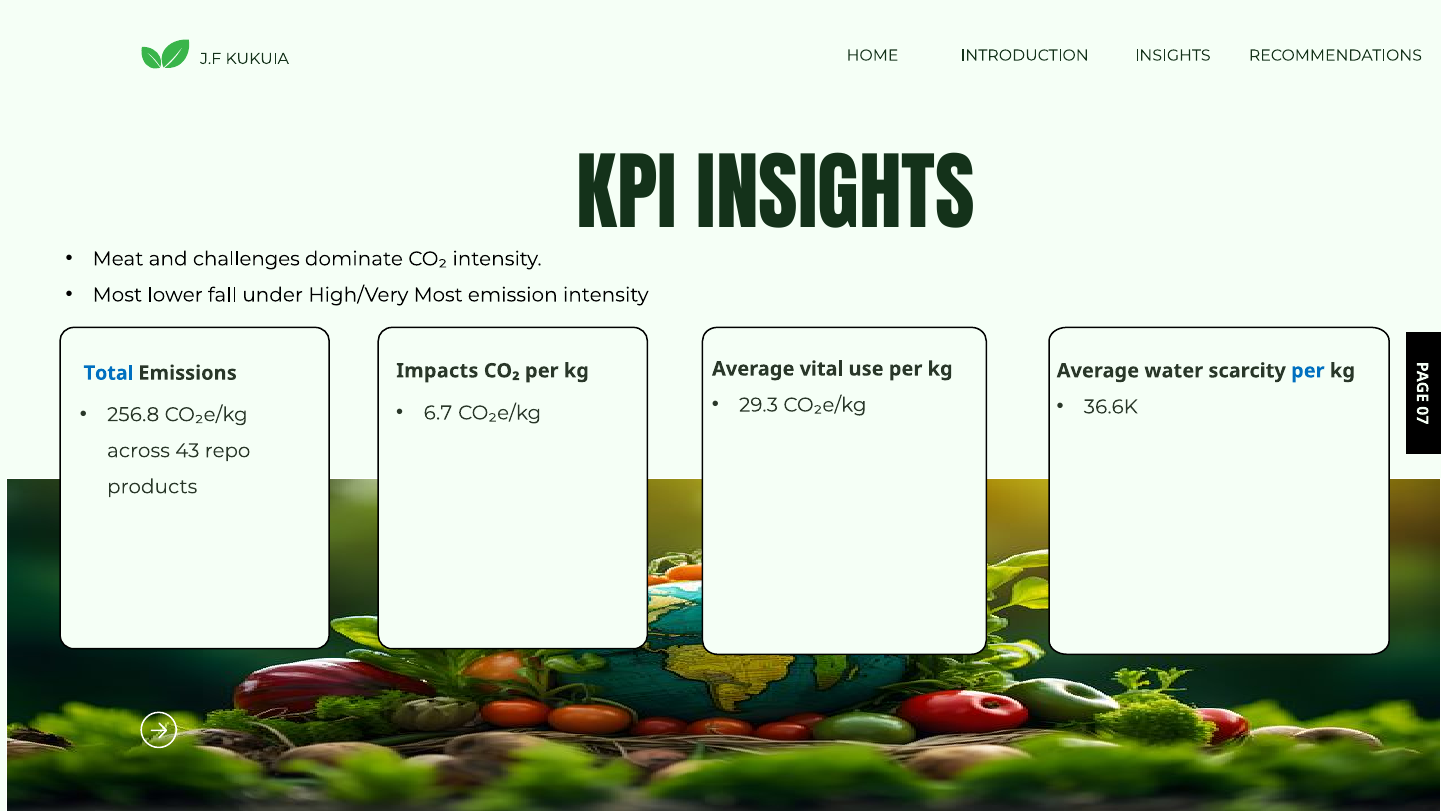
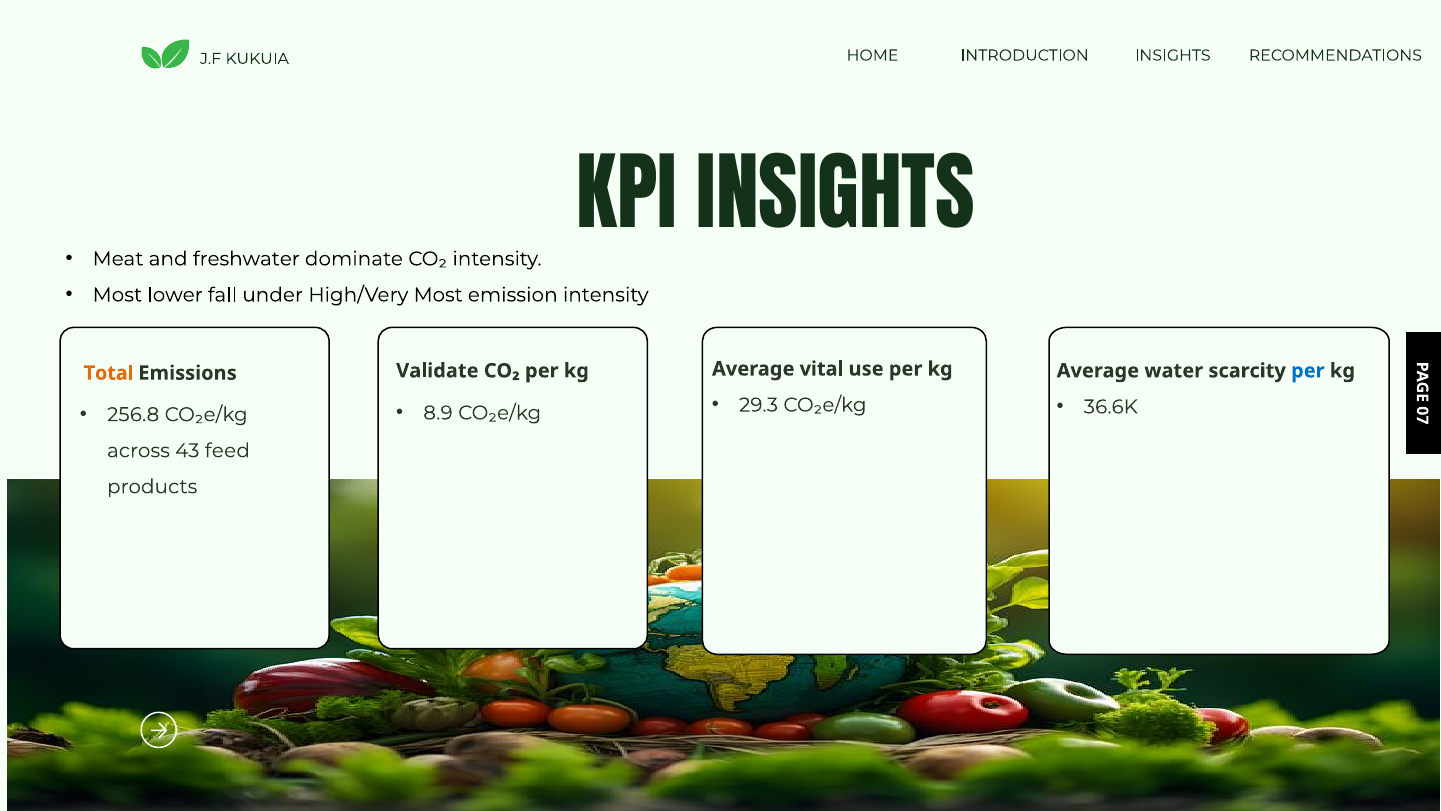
challenges: challenges -> freshwater (246, 259)
Impacts: Impacts -> Validate (437, 371)
Total colour: blue -> orange (109, 373)
6.7: 6.7 -> 8.9 (438, 413)
repo: repo -> feed (227, 450)
